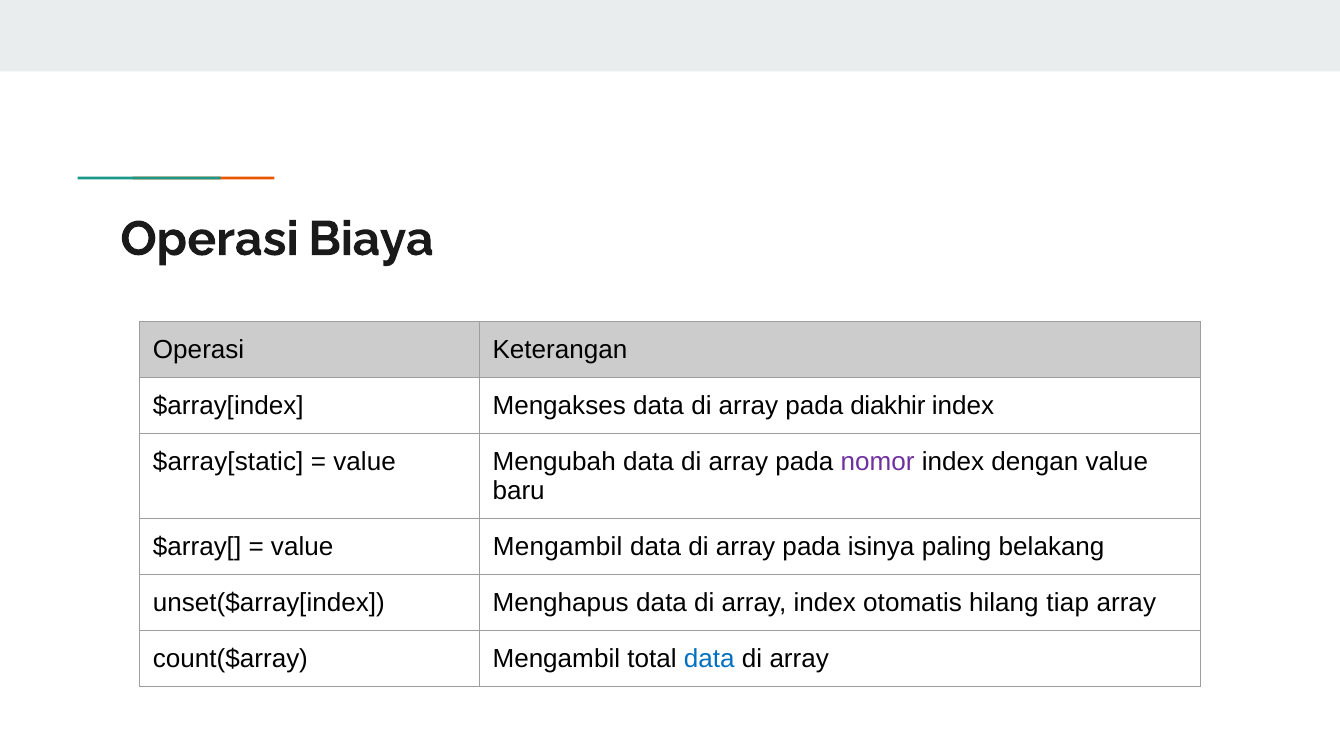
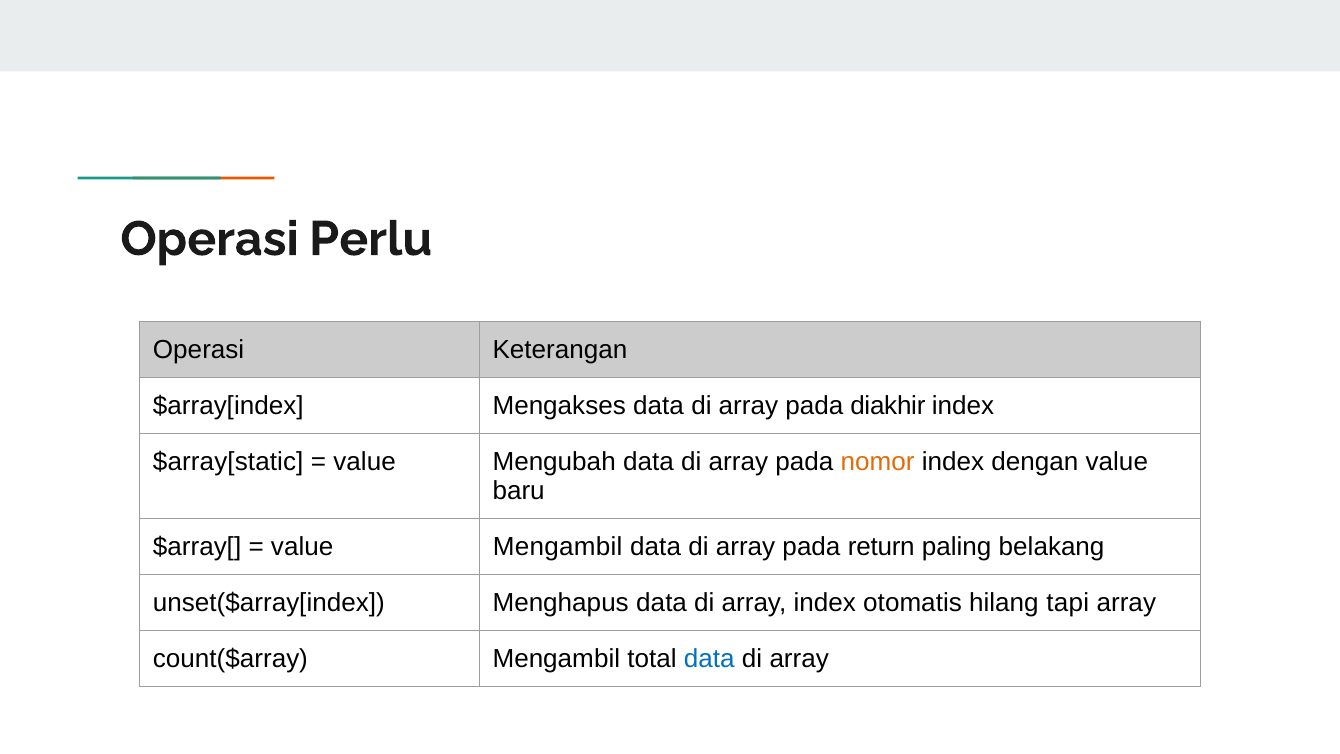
Biaya: Biaya -> Perlu (371, 239)
nomor colour: purple -> orange (878, 462)
isinya: isinya -> return (881, 547)
tiap: tiap -> tapi (1068, 603)
